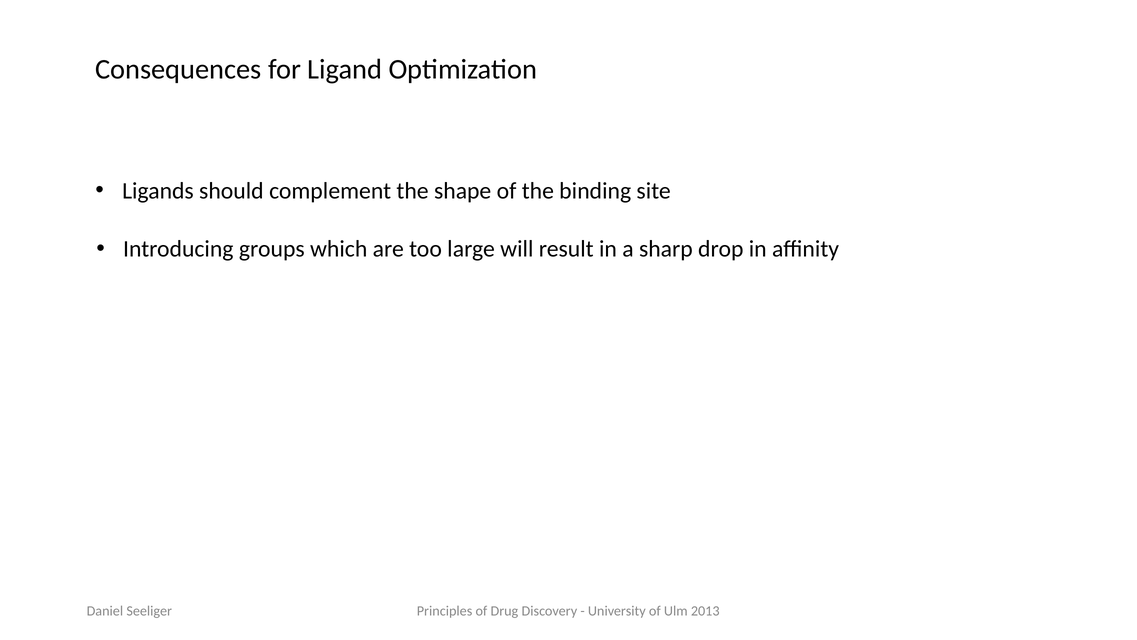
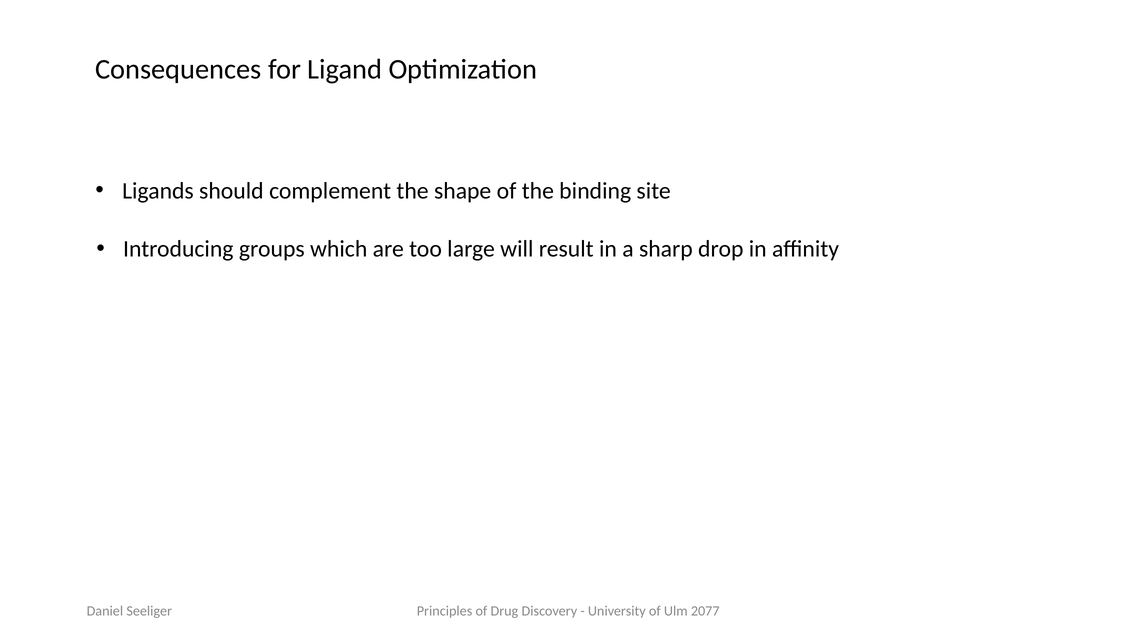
2013: 2013 -> 2077 (705, 611)
